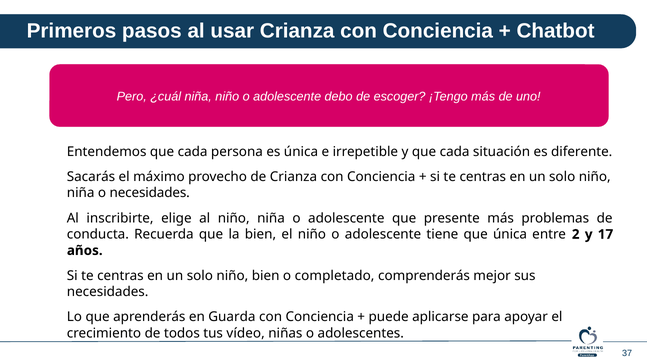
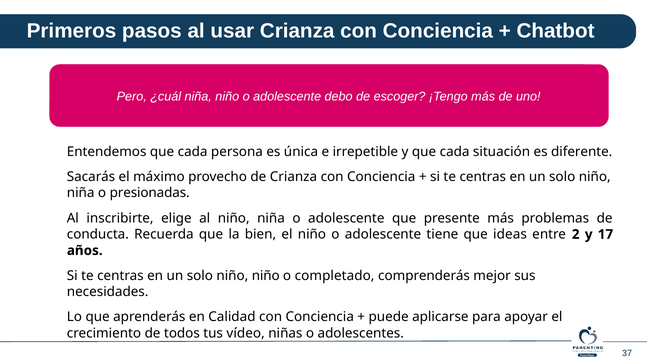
o necesidades: necesidades -> presionadas (150, 193)
que única: única -> ideas (510, 234)
niño bien: bien -> niño (266, 276)
Guarda: Guarda -> Calidad (232, 317)
